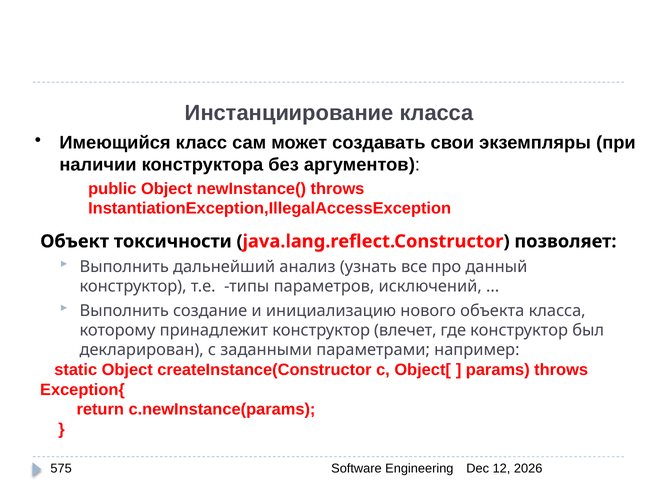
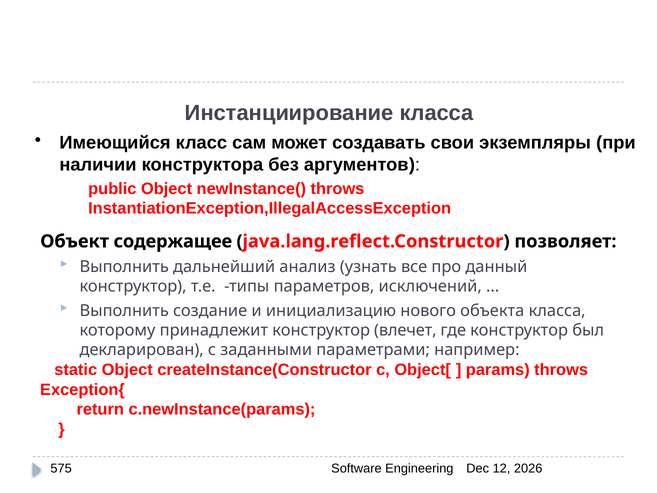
токсичности: токсичности -> содержащее (173, 241)
